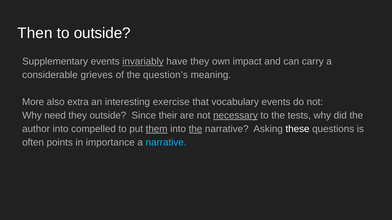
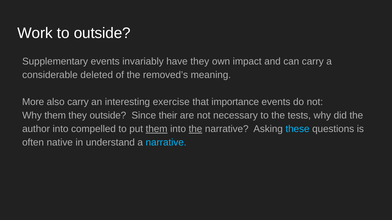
Then: Then -> Work (35, 33)
invariably underline: present -> none (143, 62)
grieves: grieves -> deleted (97, 75)
question’s: question’s -> removed’s (165, 75)
also extra: extra -> carry (78, 102)
vocabulary: vocabulary -> importance (235, 102)
Why need: need -> them (55, 116)
necessary underline: present -> none (235, 116)
these colour: white -> light blue (298, 129)
points: points -> native (60, 143)
importance: importance -> understand (110, 143)
